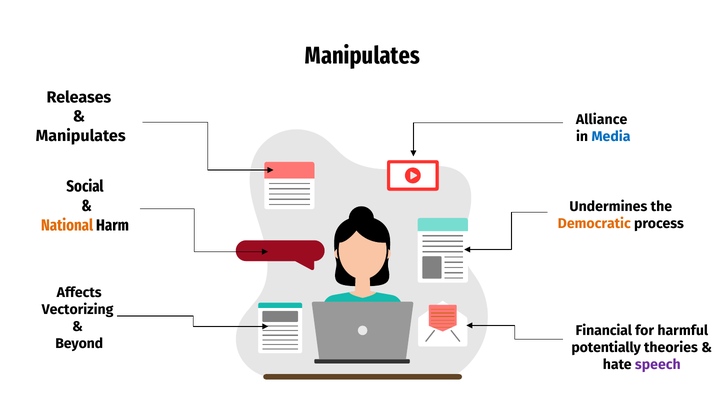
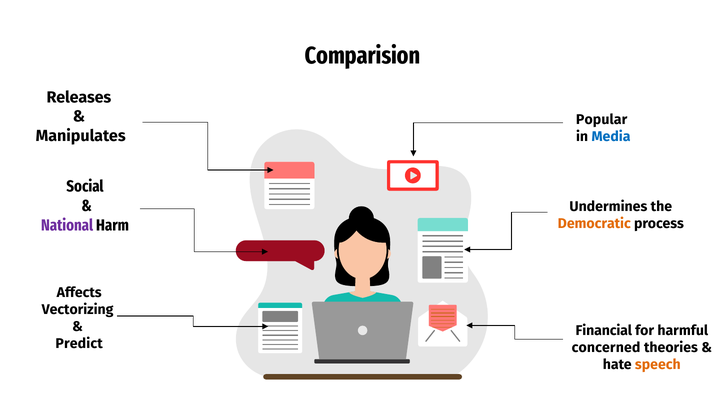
Manipulates: Manipulates -> Comparision (363, 56)
Alliance: Alliance -> Popular (602, 120)
National colour: orange -> purple (67, 225)
Beyond: Beyond -> Predict (79, 343)
potentially: potentially -> concerned (606, 347)
speech colour: purple -> orange (658, 364)
